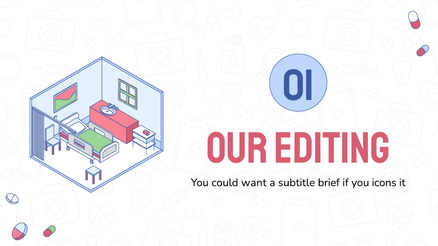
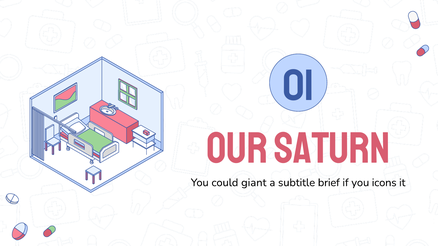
EDITING: EDITING -> SATURN (332, 149)
want: want -> giant (254, 183)
